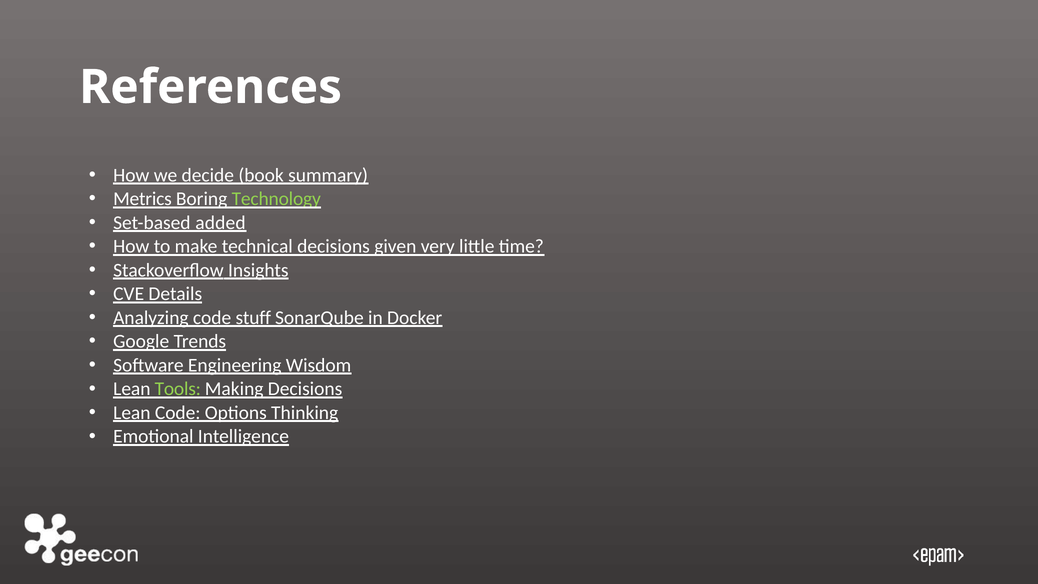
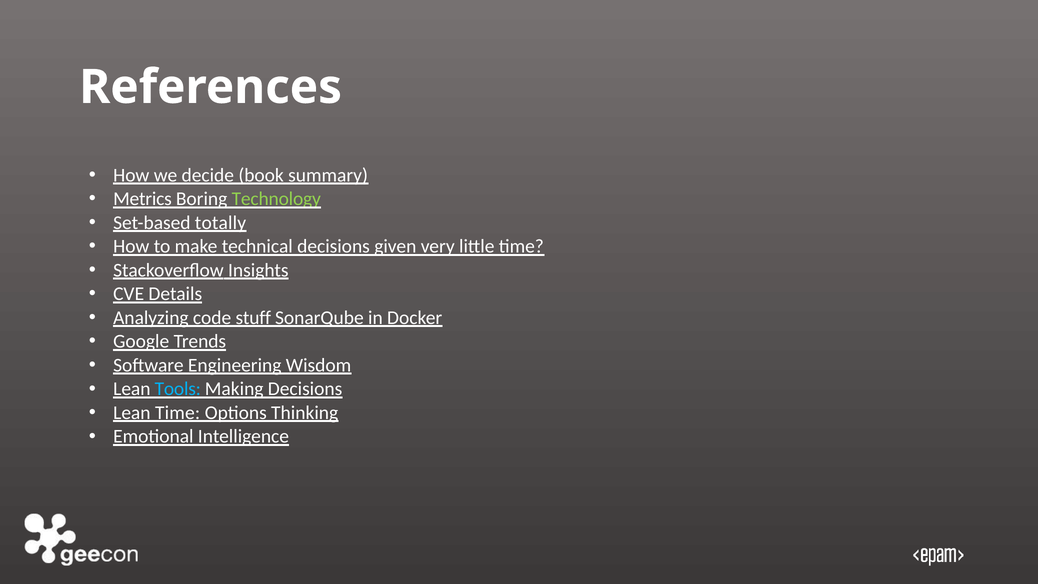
added: added -> totally (220, 223)
Tools colour: light green -> light blue (178, 389)
Lean Code: Code -> Time (178, 413)
